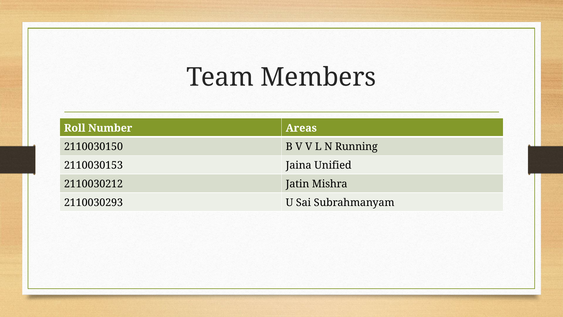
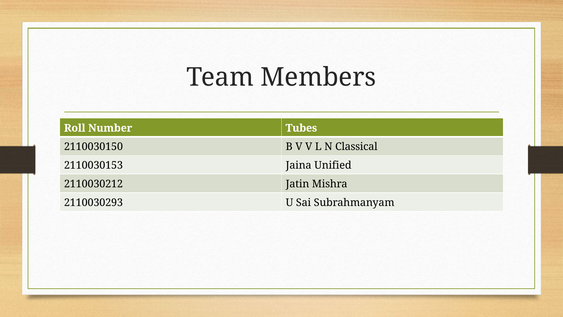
Areas: Areas -> Tubes (301, 128)
Running: Running -> Classical (356, 147)
